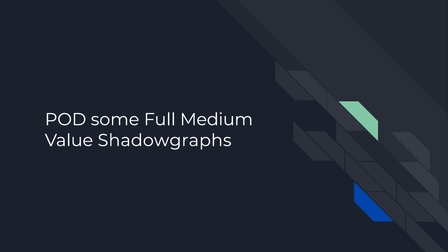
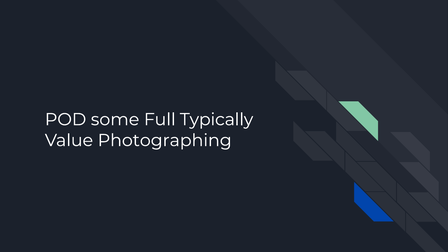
Medium: Medium -> Typically (217, 119)
Shadowgraphs: Shadowgraphs -> Photographing (165, 140)
